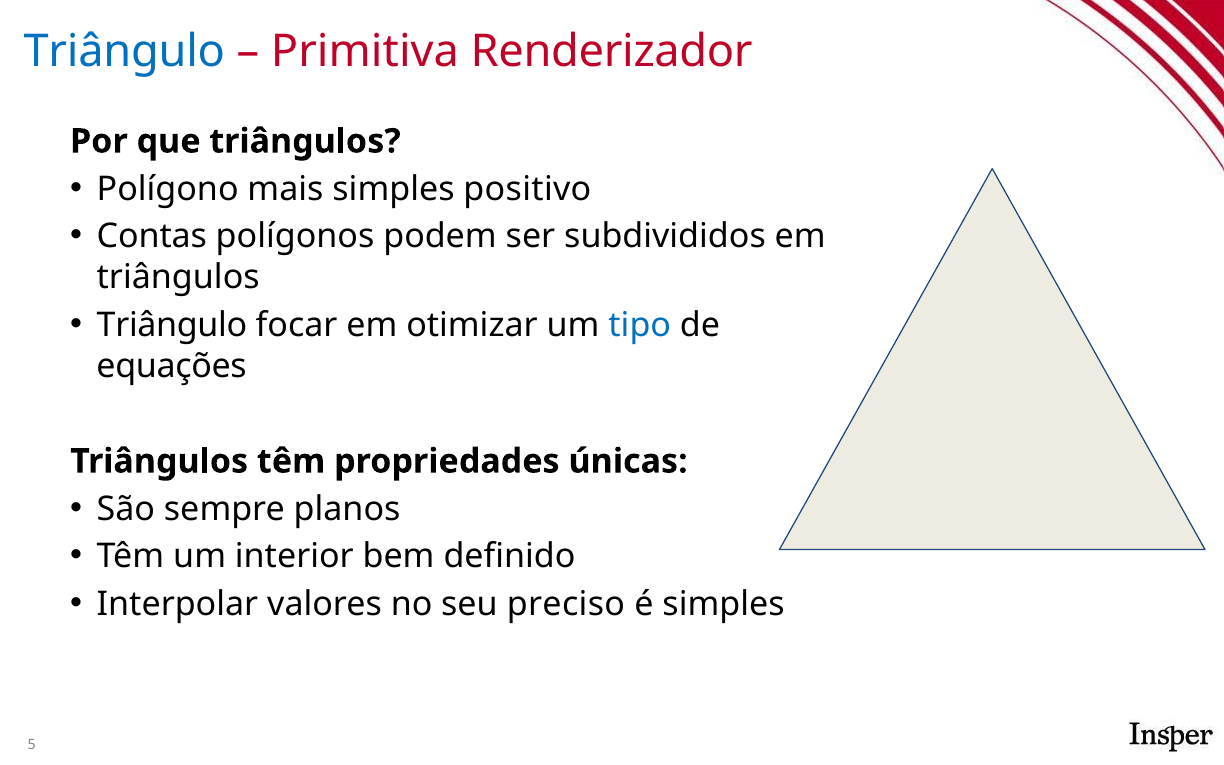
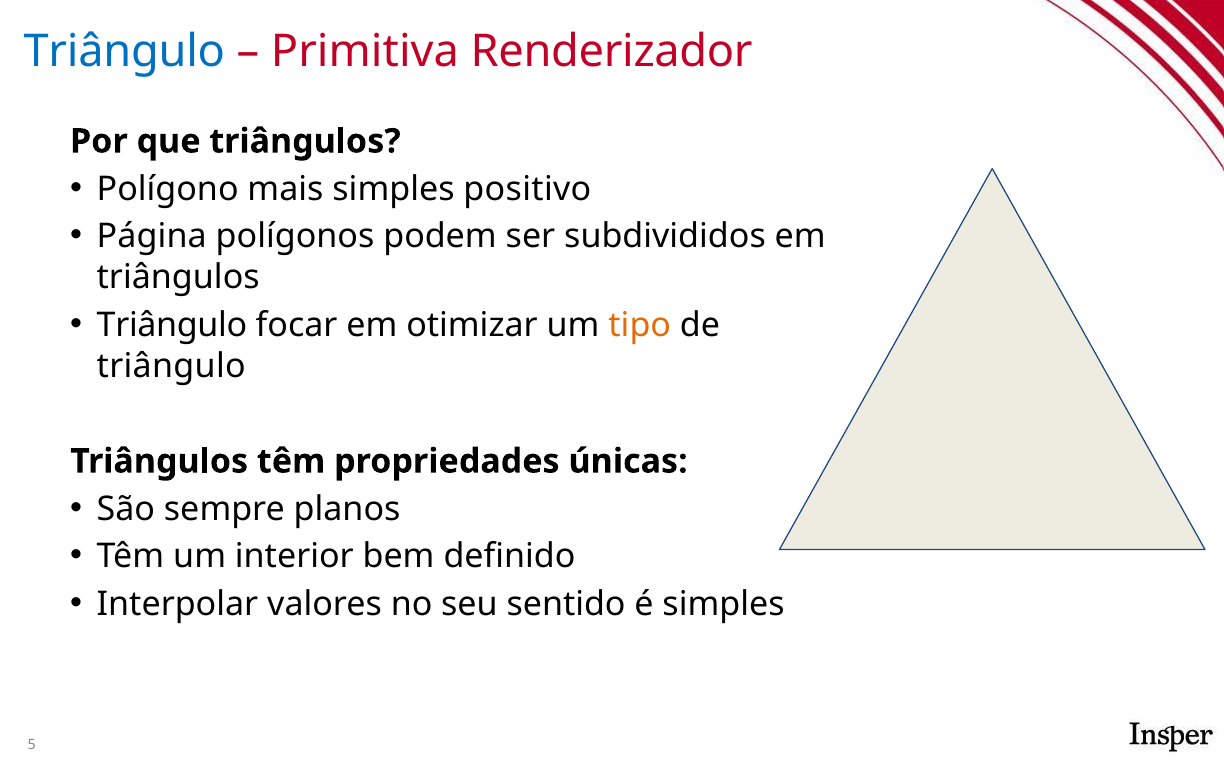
Contas: Contas -> Página (152, 237)
tipo colour: blue -> orange (640, 325)
equações: equações -> triângulo (171, 366)
preciso: preciso -> sentido (566, 604)
